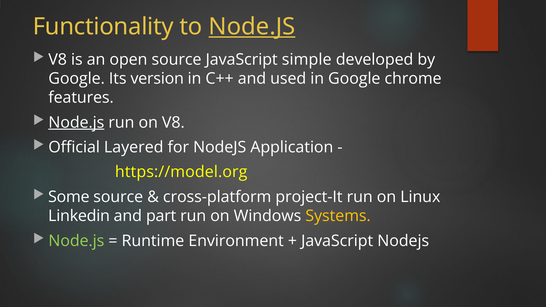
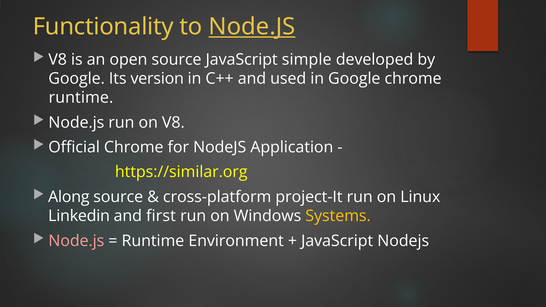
features: features -> runtime (81, 98)
Node.js underline: present -> none (76, 122)
Official Layered: Layered -> Chrome (134, 147)
https://model.org: https://model.org -> https://similar.org (181, 172)
Some: Some -> Along (69, 197)
part: part -> first (161, 216)
Node.js colour: light green -> pink (76, 241)
